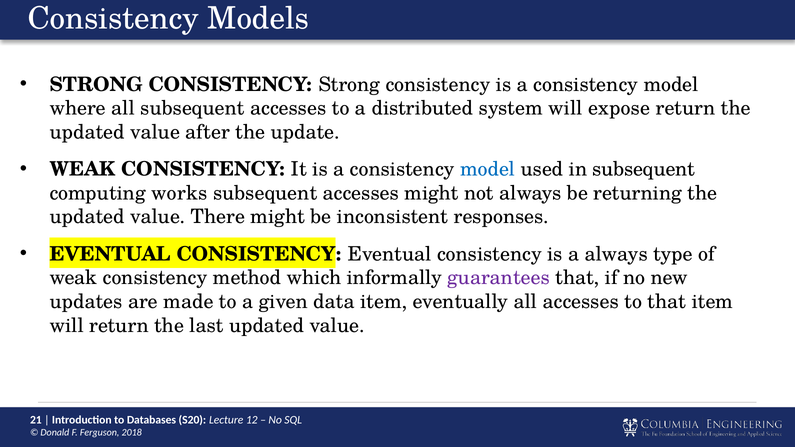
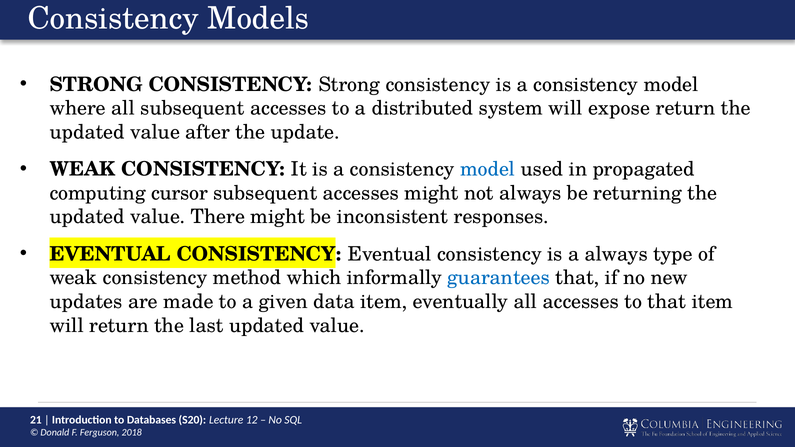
in subsequent: subsequent -> propagated (644, 169)
works: works -> cursor (179, 193)
guarantees colour: purple -> blue (499, 278)
